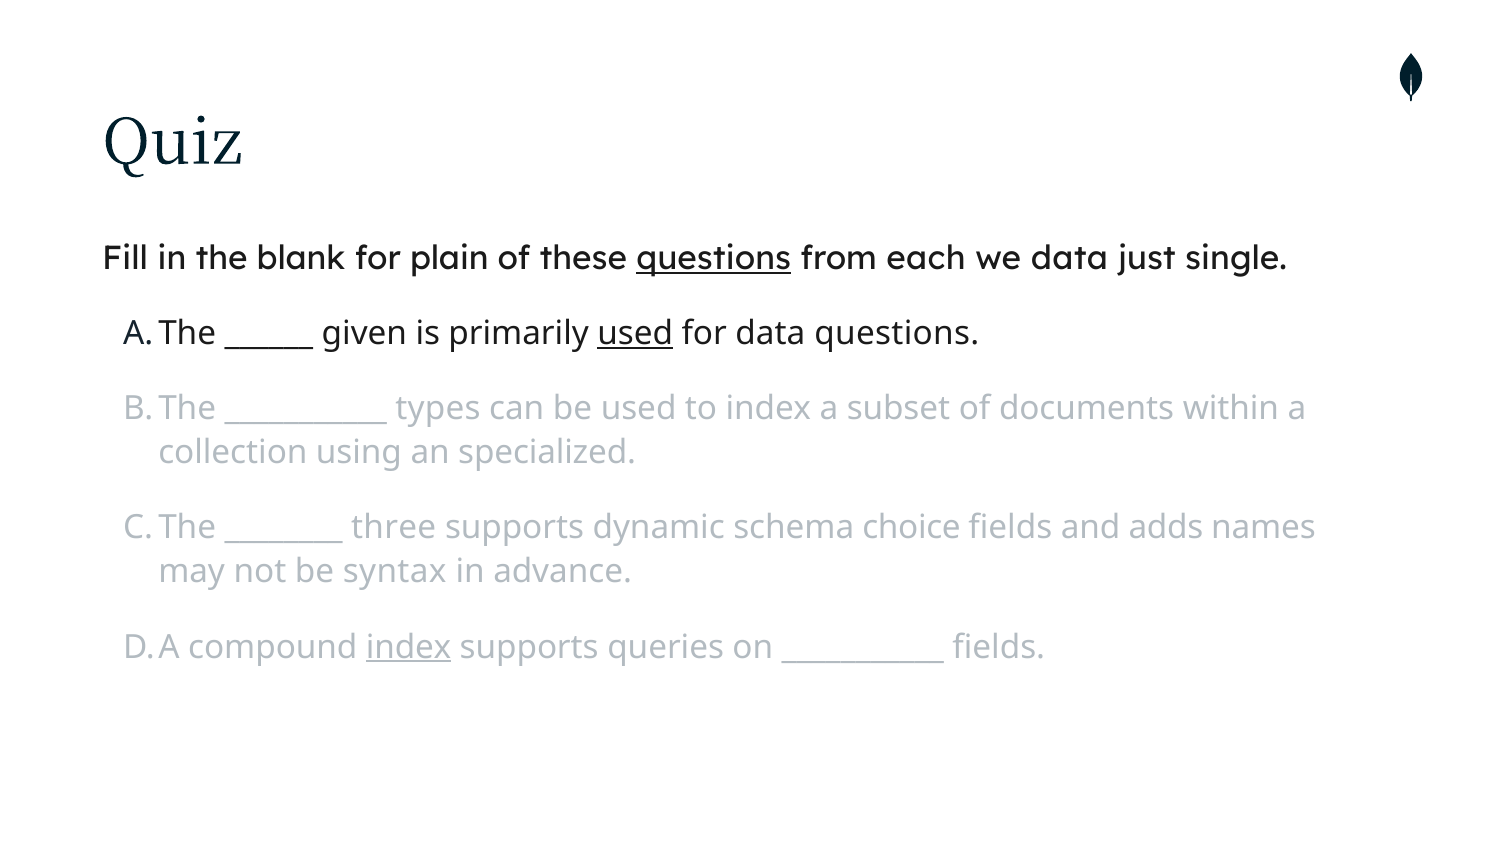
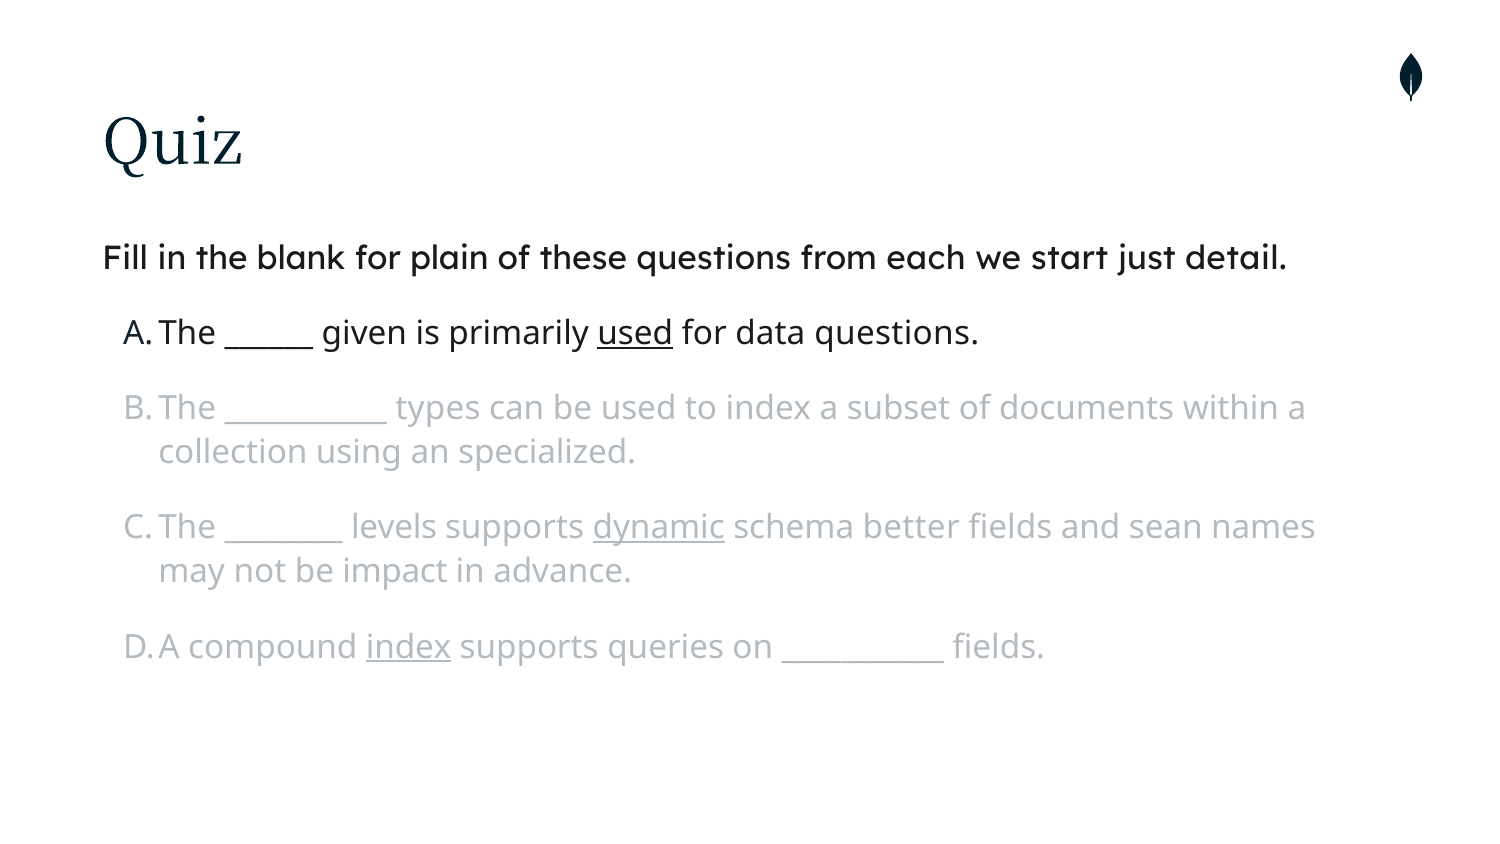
questions underline: present -> none (714, 258)
we data: data -> start (1069, 258)
single: single -> detail (1236, 258)
three: three -> levels (394, 528)
dynamic underline: none -> present (659, 528)
choice: choice -> better (911, 528)
adds: adds -> sean (1166, 528)
syntax: syntax -> impact (395, 572)
